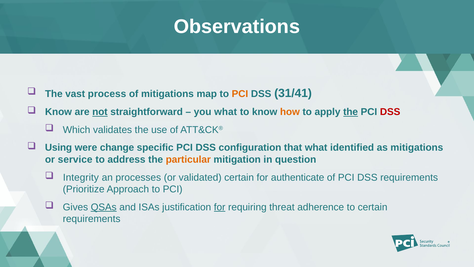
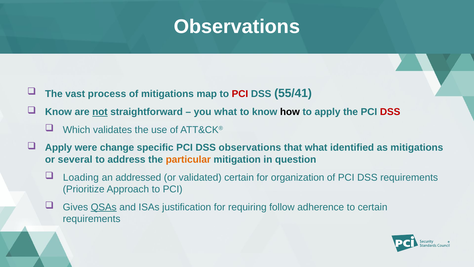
PCI colour: orange -> red (240, 94)
31/41: 31/41 -> 55/41 (293, 93)
how colour: orange -> black (290, 112)
the underline: present -> none (351, 112)
Using: Using -> Apply (59, 148)
DSS configuration: configuration -> observations (250, 148)
service: service -> several (75, 159)
Integrity: Integrity -> Loading (81, 177)
processes: processes -> addressed (138, 177)
authenticate: authenticate -> organization (298, 177)
for underline: present -> none (220, 207)
threat: threat -> follow (282, 207)
